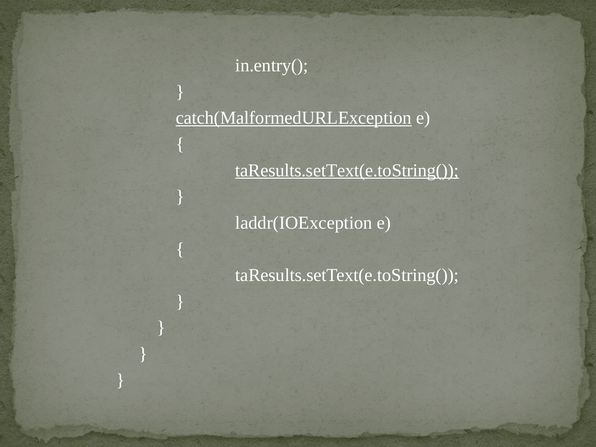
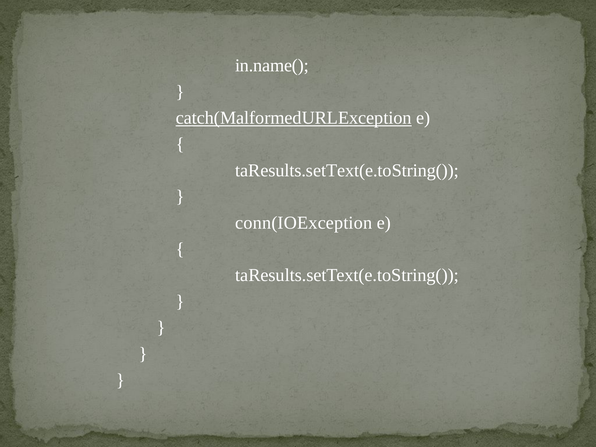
in.entry(: in.entry( -> in.name( (272, 66)
taResults.setText(e.toString( underline: present -> none (347, 170)
laddr(IOException: laddr(IOException -> conn(IOException (304, 223)
